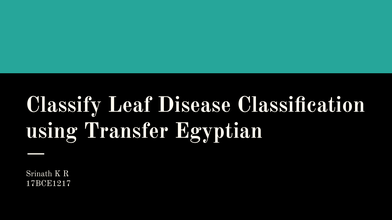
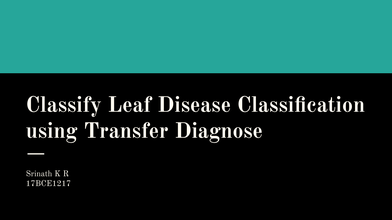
Egyptian: Egyptian -> Diagnose (219, 131)
